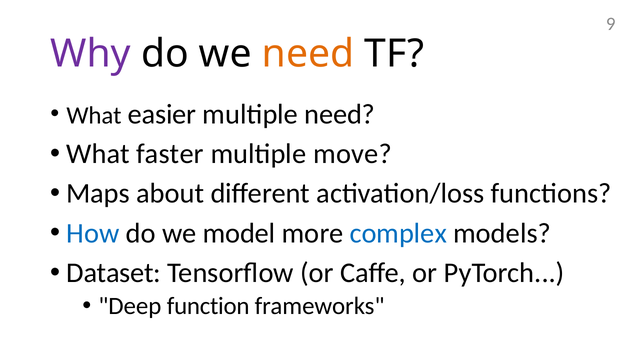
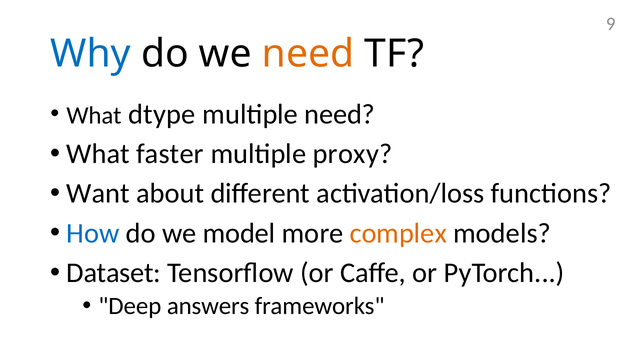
Why colour: purple -> blue (91, 54)
easier: easier -> dtype (162, 114)
move: move -> proxy (353, 154)
Maps: Maps -> Want (98, 193)
complex colour: blue -> orange (398, 233)
function: function -> answers (208, 306)
